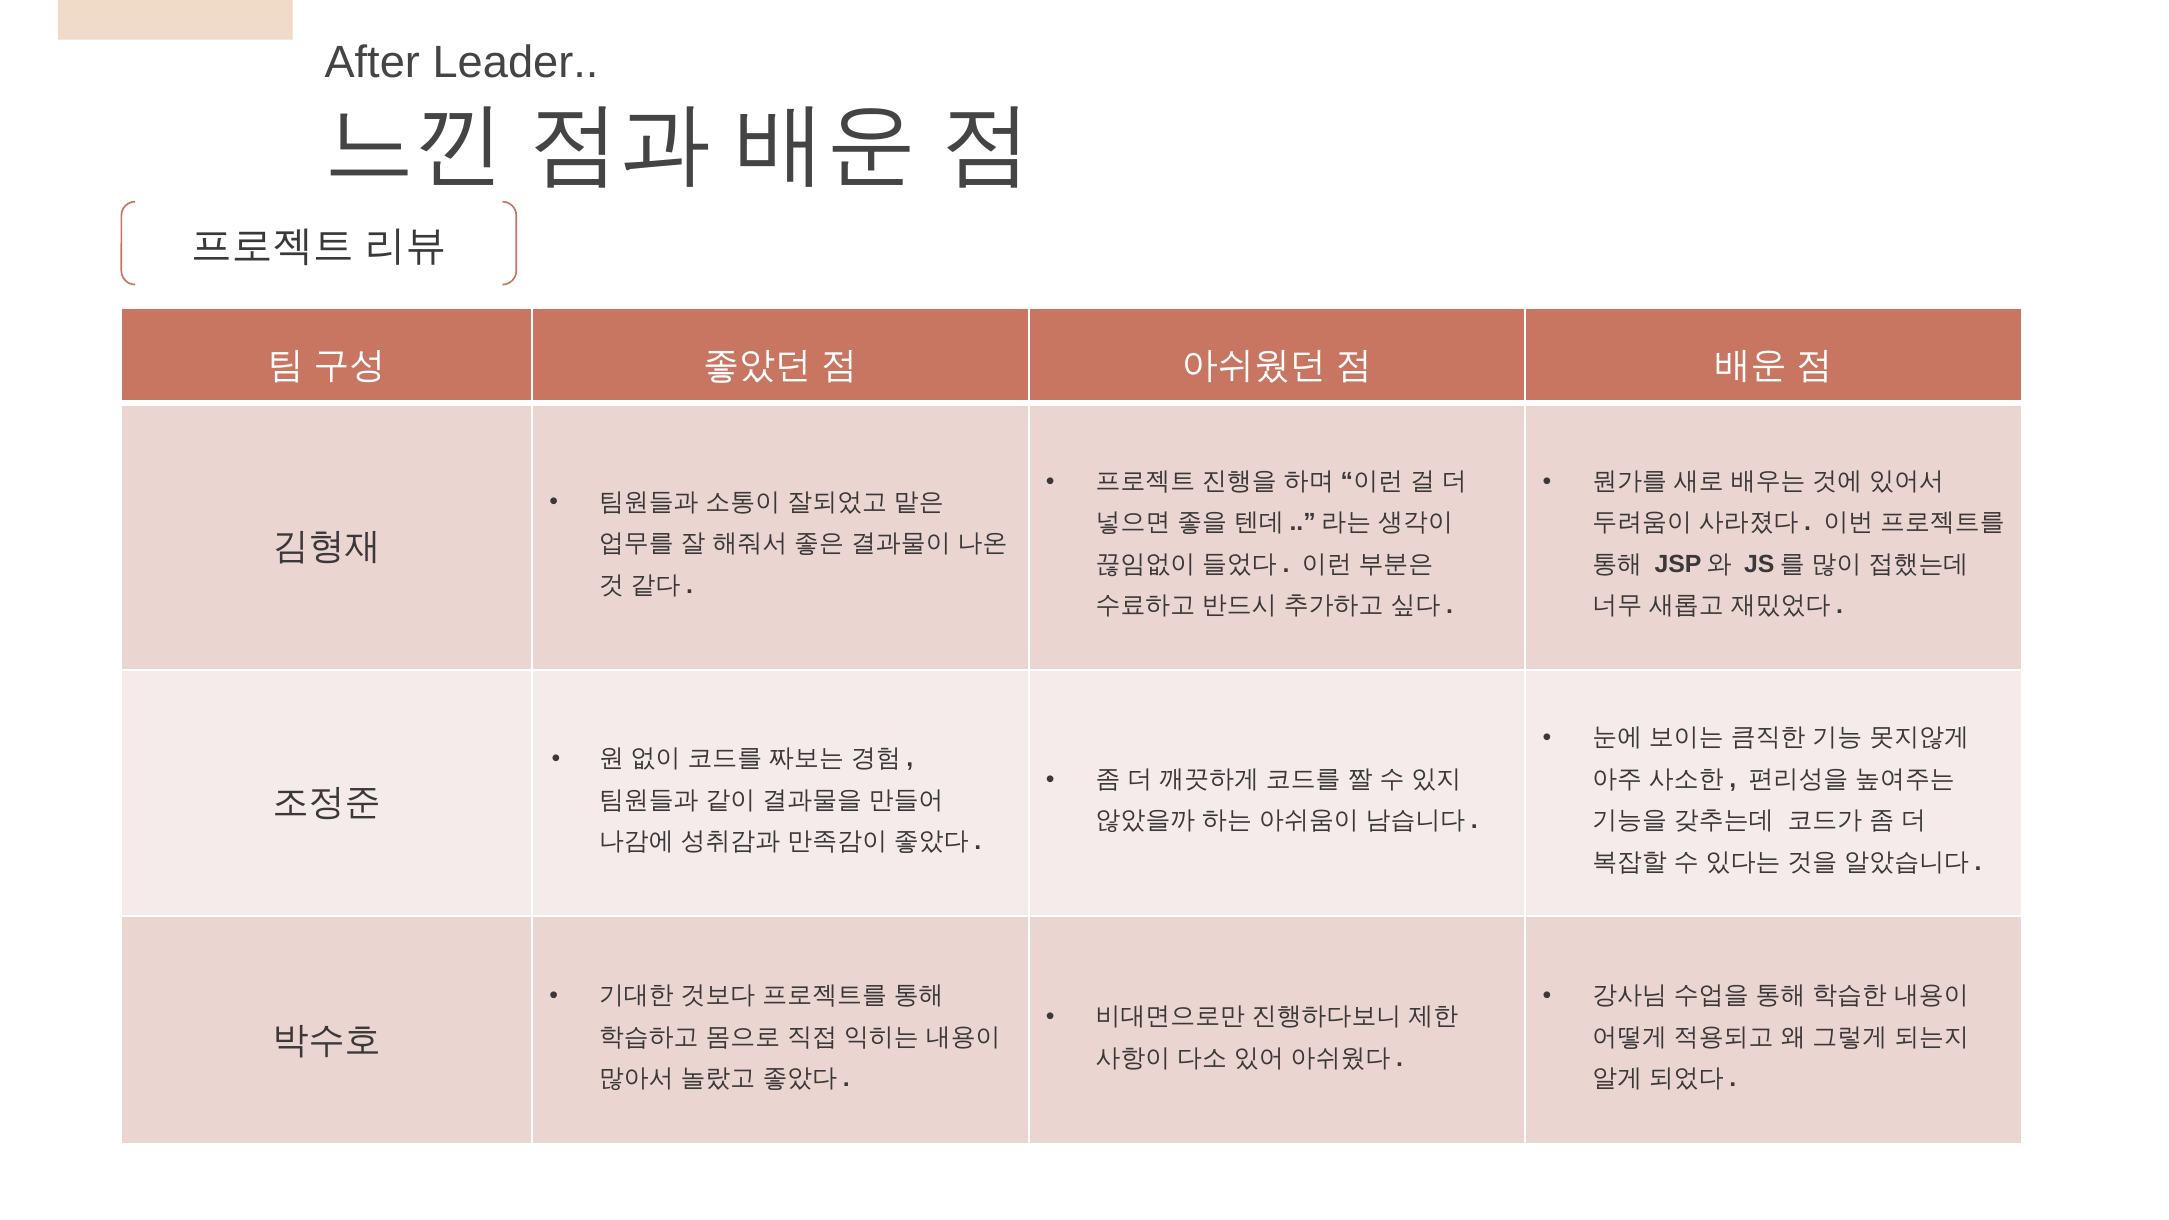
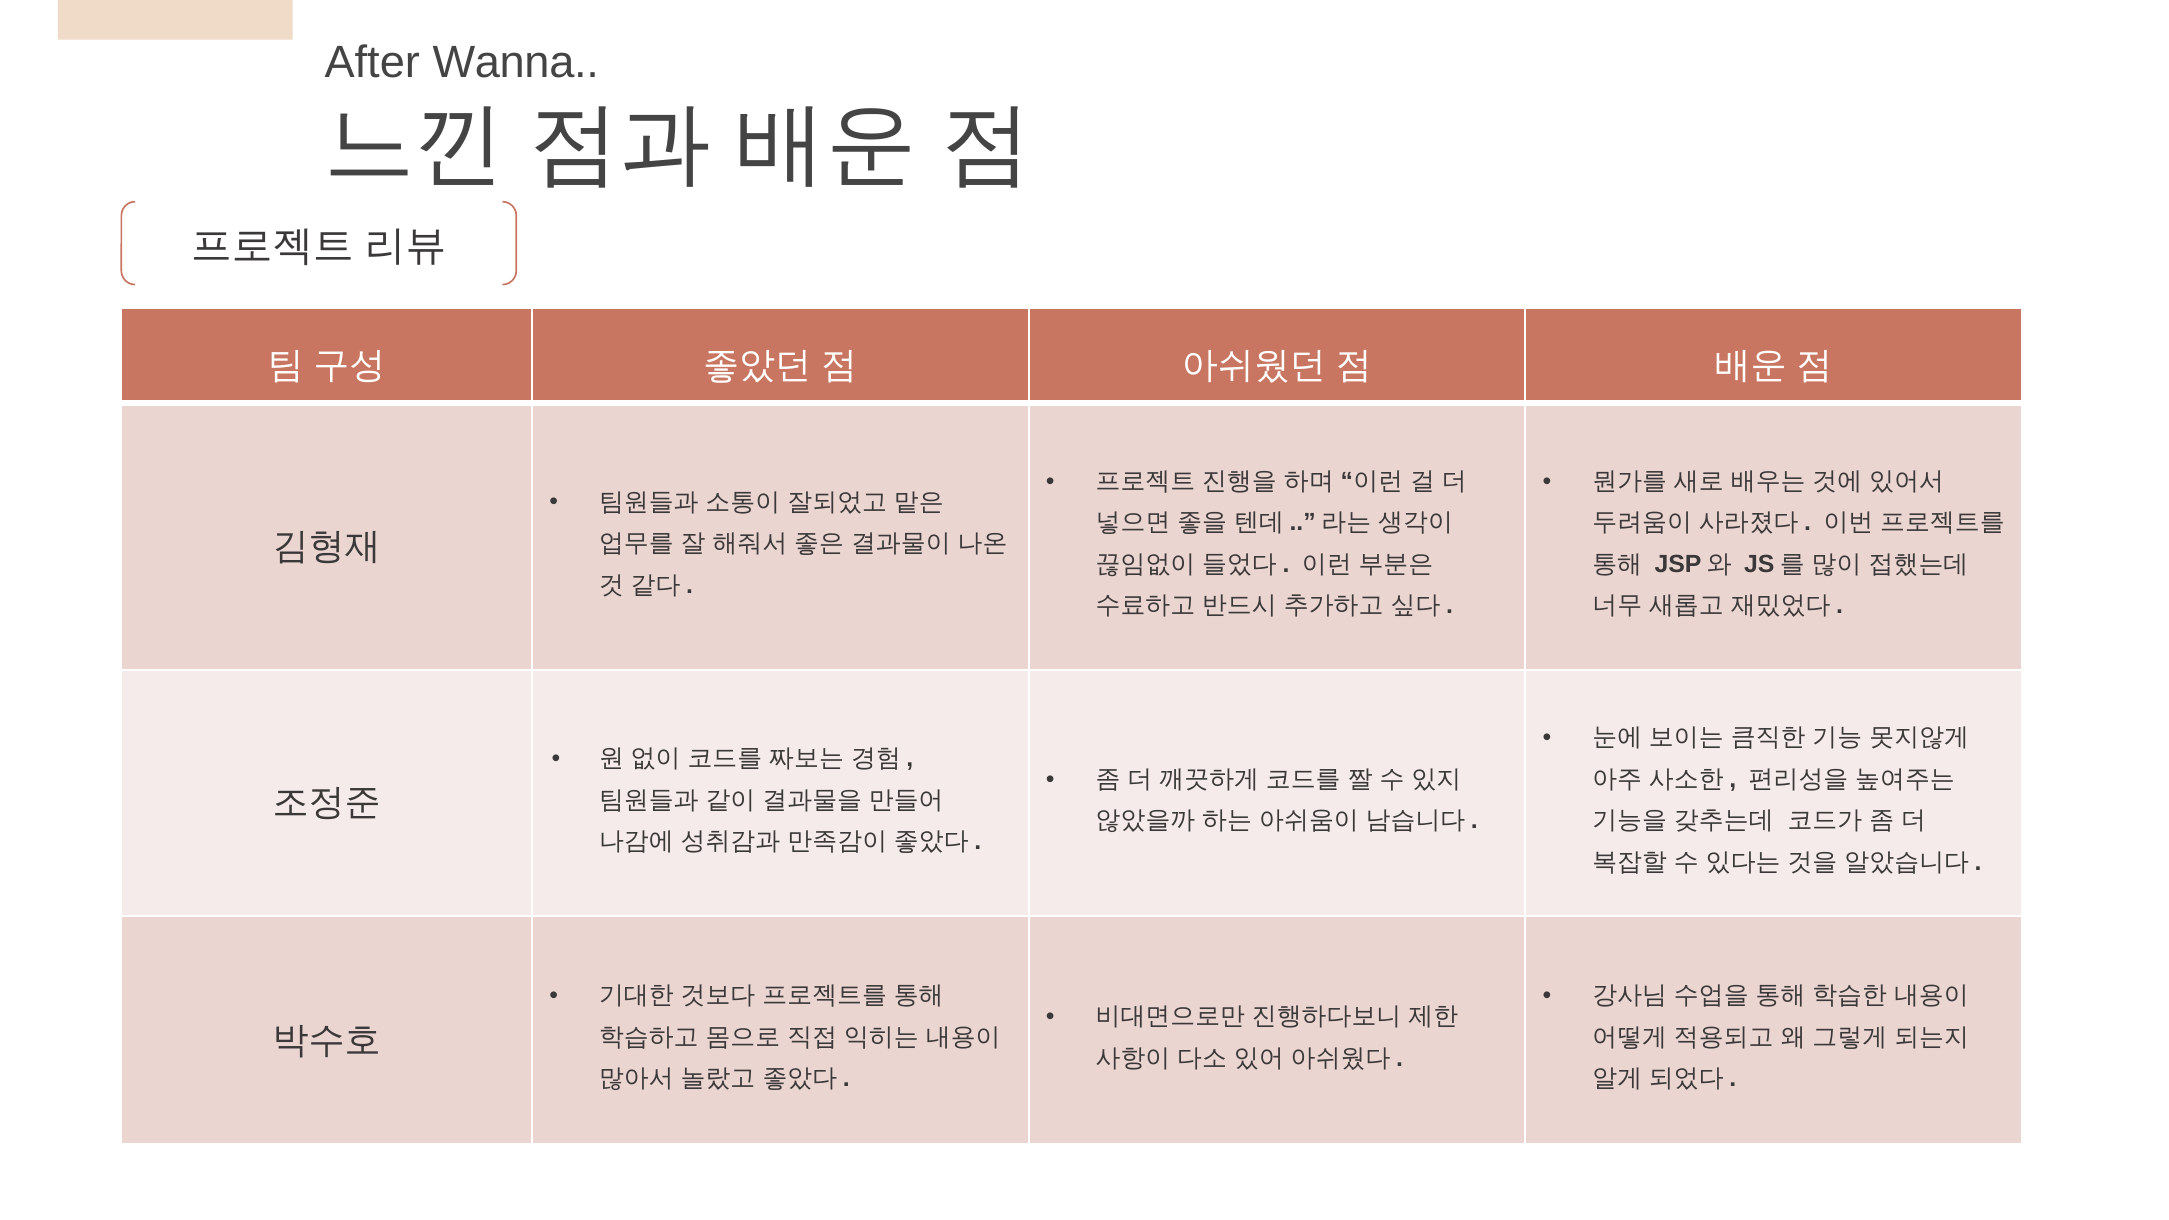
Leader: Leader -> Wanna (516, 63)
